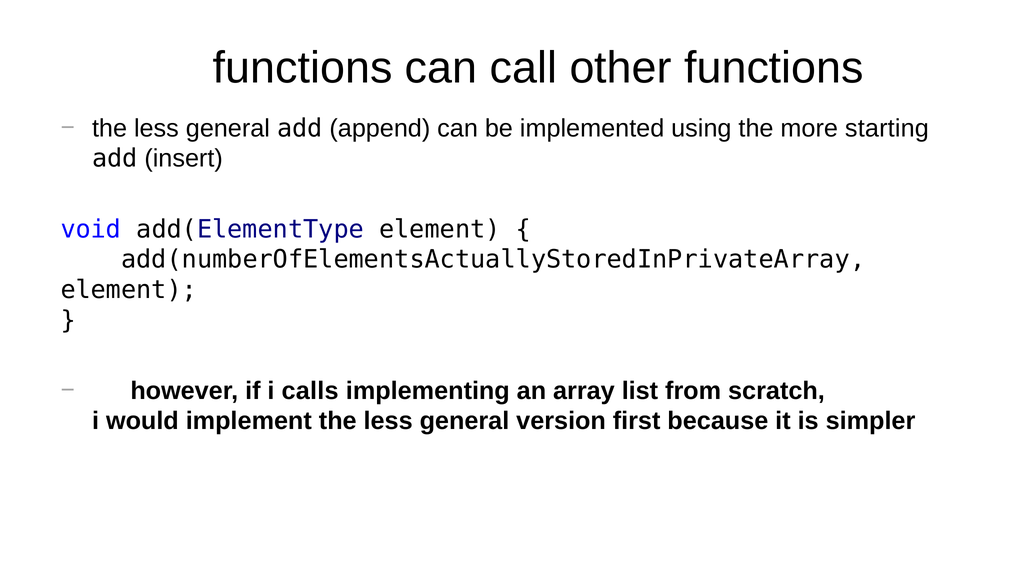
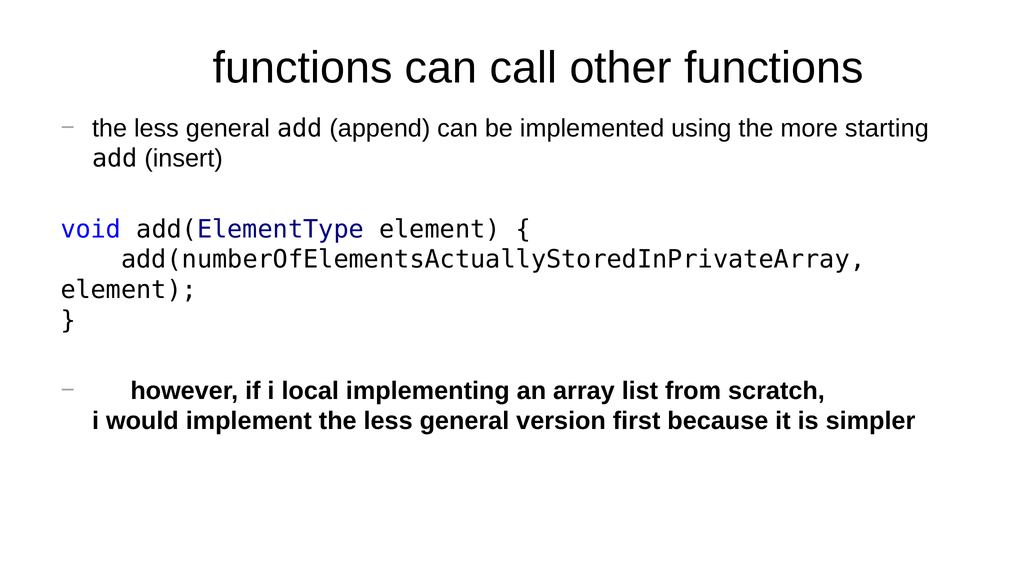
calls: calls -> local (310, 391)
